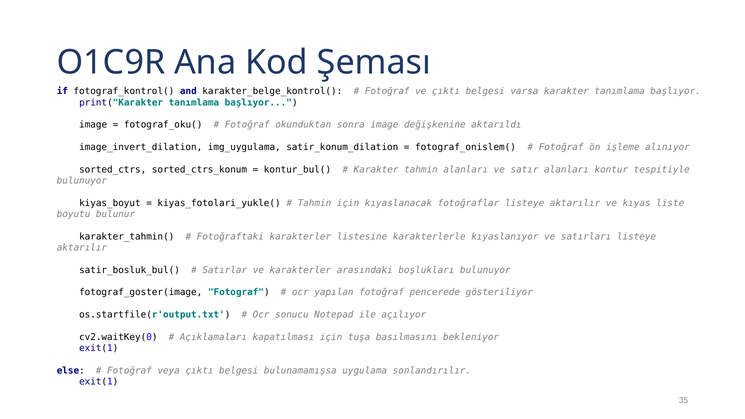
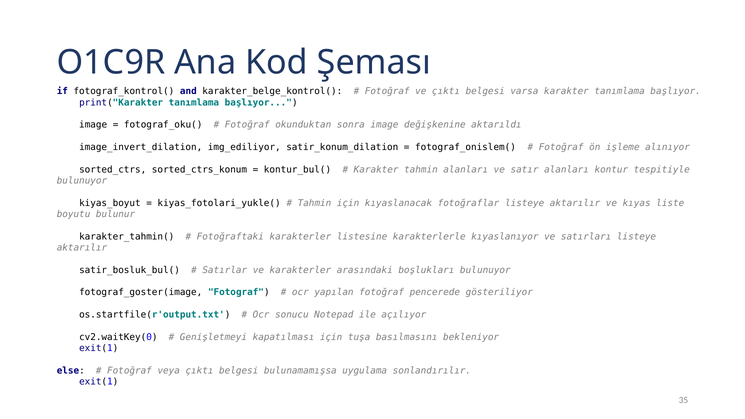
img_uygulama: img_uygulama -> img_ediliyor (244, 147)
Açıklamaları: Açıklamaları -> Genişletmeyi (213, 337)
